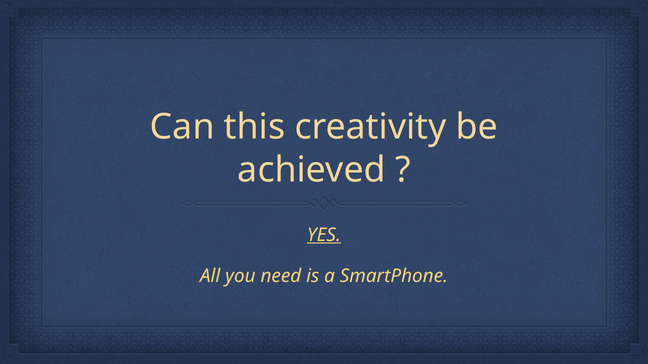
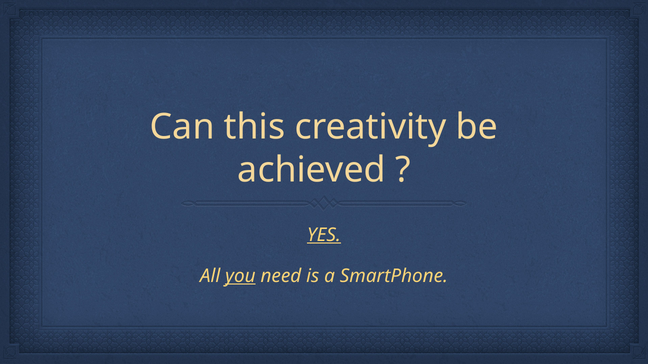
you underline: none -> present (240, 276)
